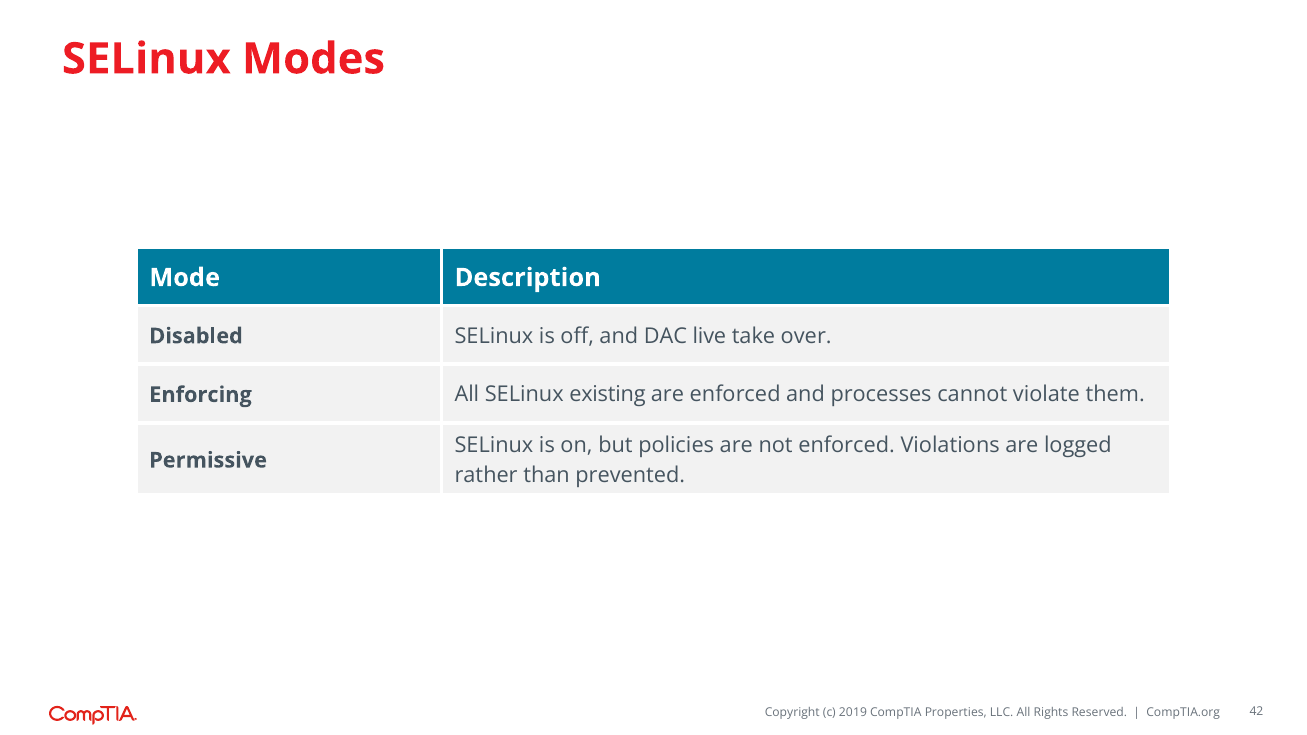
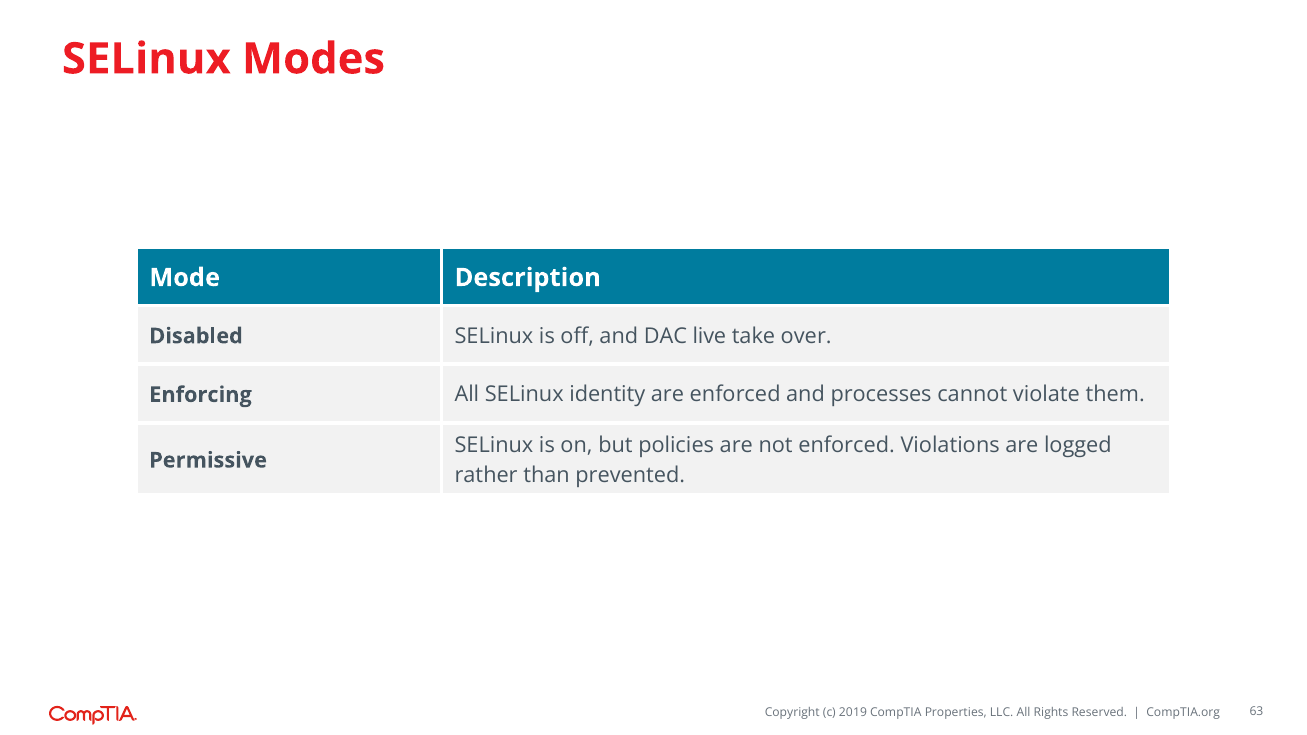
existing: existing -> identity (607, 395)
42: 42 -> 63 (1256, 712)
